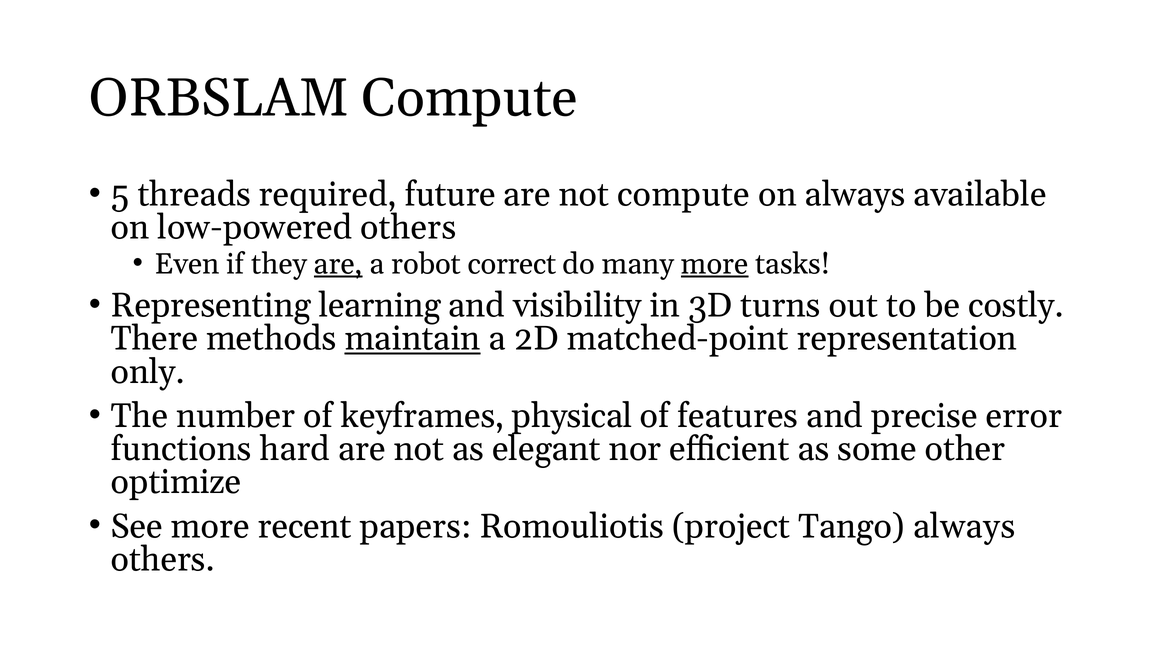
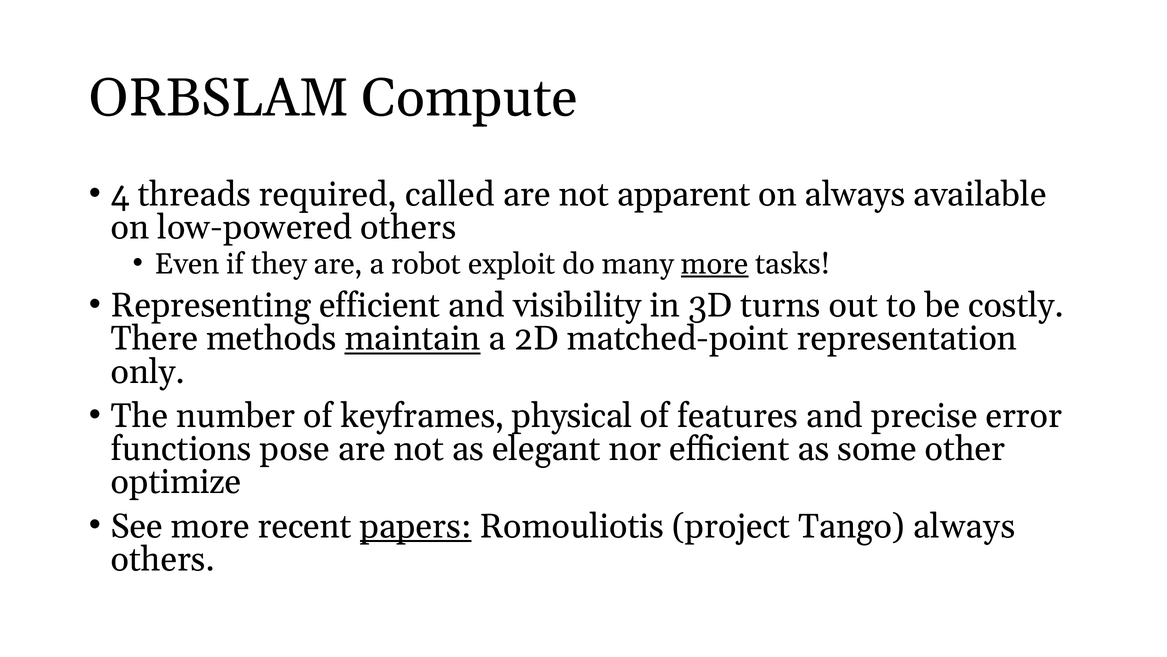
5: 5 -> 4 (120, 194)
future: future -> called (450, 194)
not compute: compute -> apparent (684, 194)
are underline: present -> none (338, 264)
correct: correct -> exploit (512, 264)
Representing learning: learning -> efficient (380, 305)
hard: hard -> pose (295, 449)
papers underline: none -> present (416, 526)
